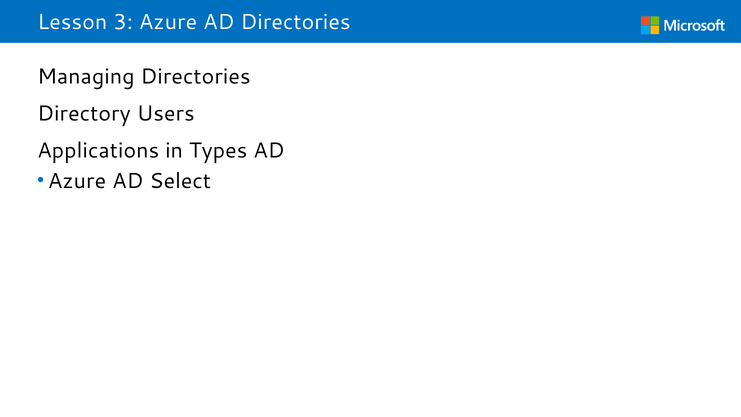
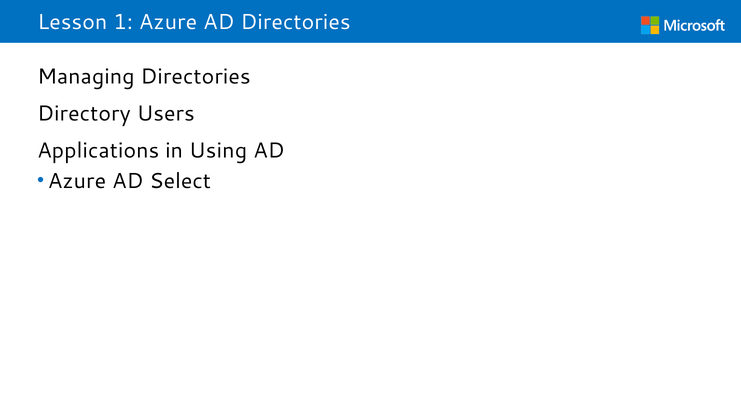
3: 3 -> 1 (123, 22)
Types: Types -> Using (218, 150)
